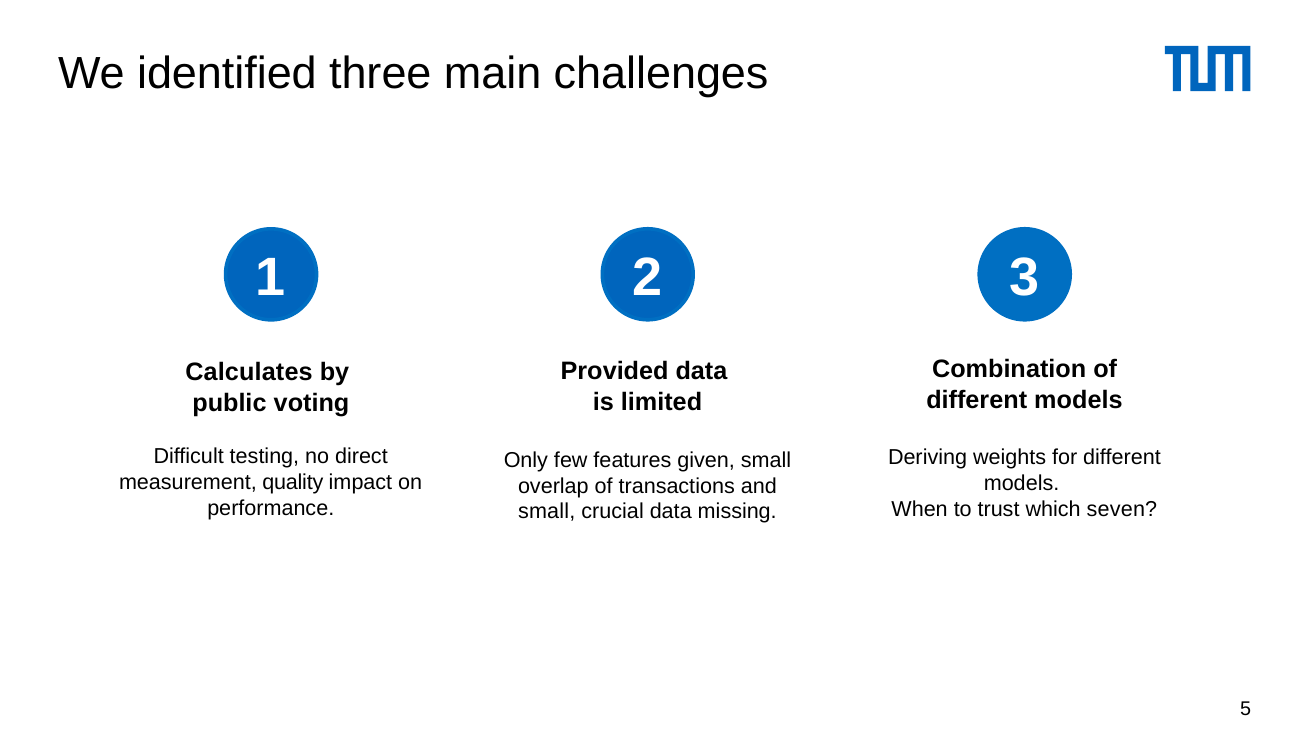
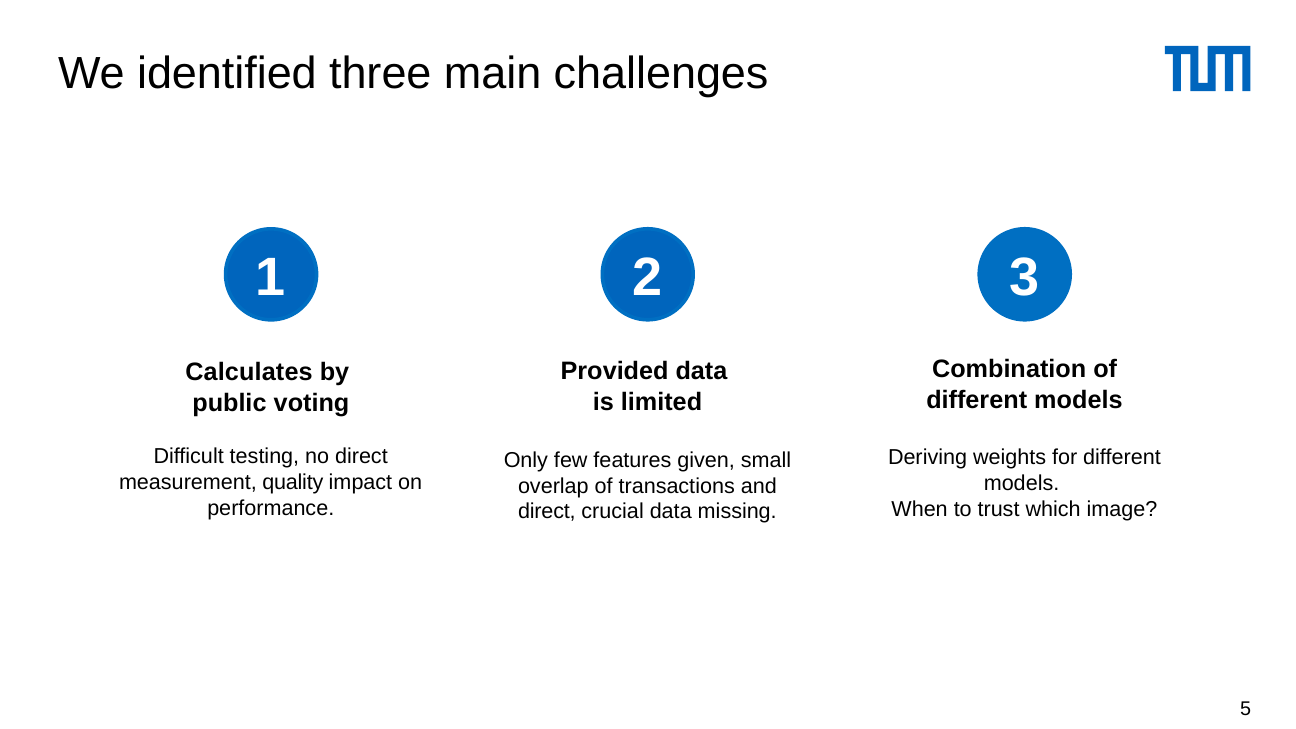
seven: seven -> image (1122, 510)
small: small -> direct (547, 512)
